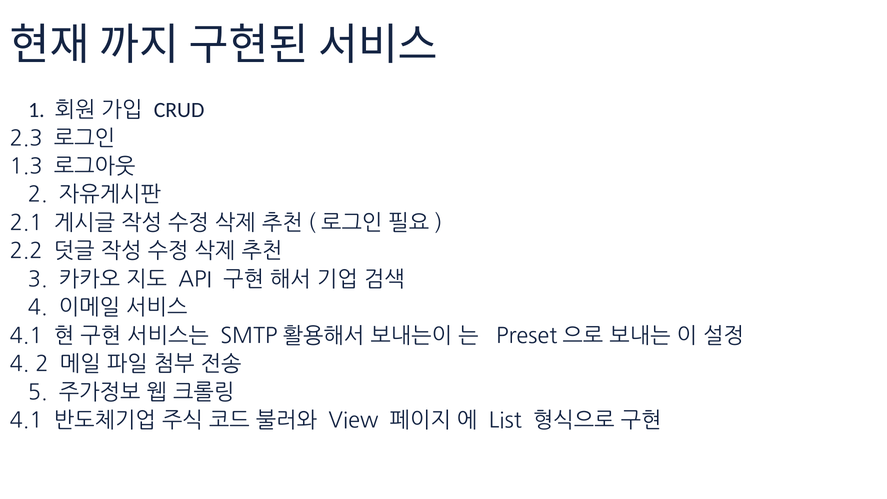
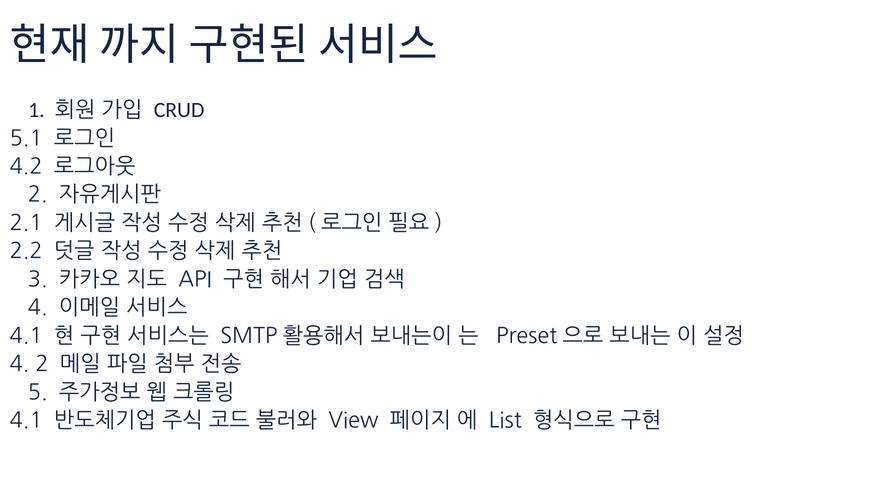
2.3: 2.3 -> 5.1 (26, 138)
1.3: 1.3 -> 4.2 (26, 167)
